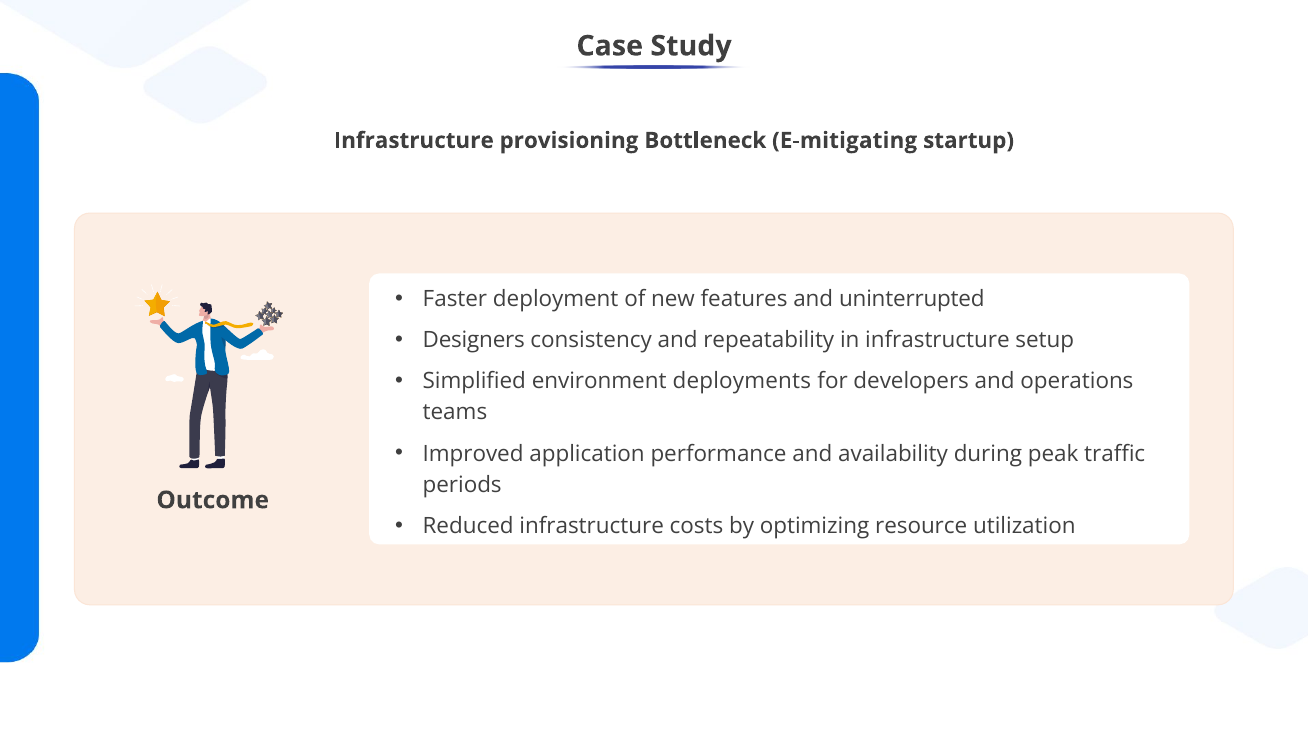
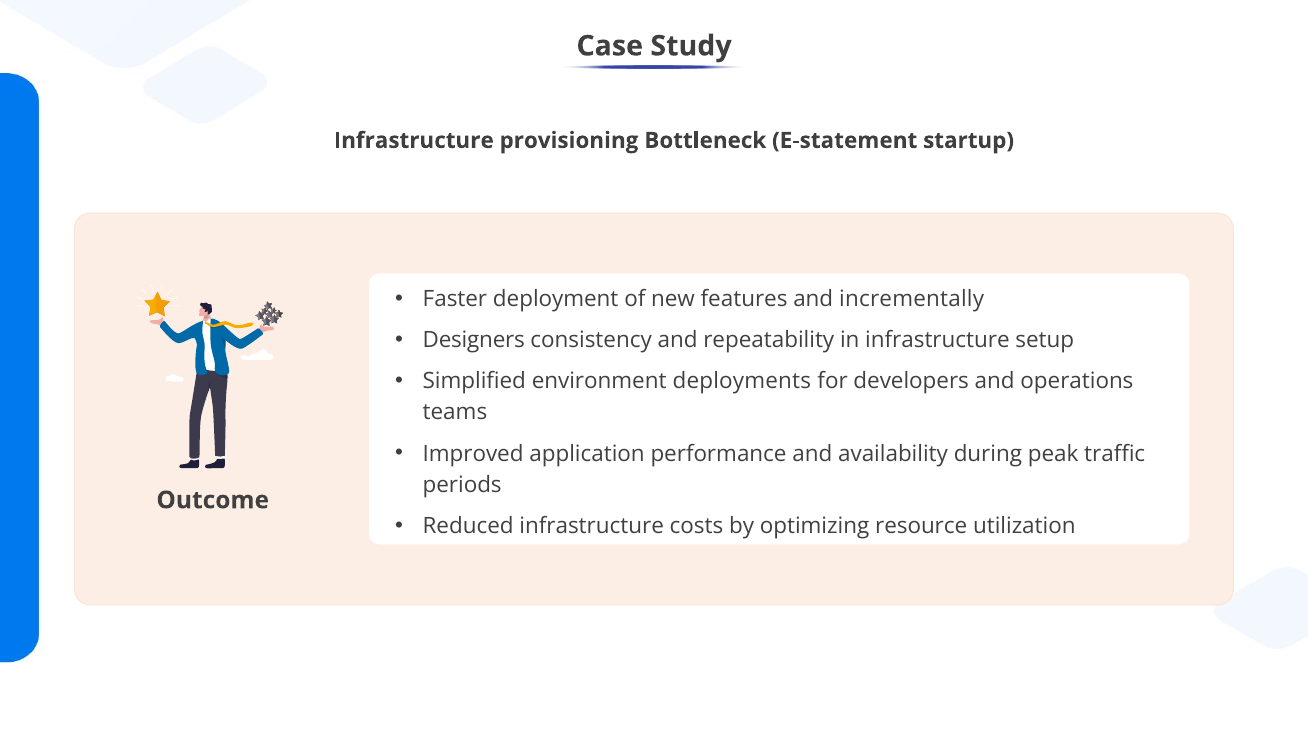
E-mitigating: E-mitigating -> E-statement (845, 140)
uninterrupted: uninterrupted -> incrementally (912, 299)
